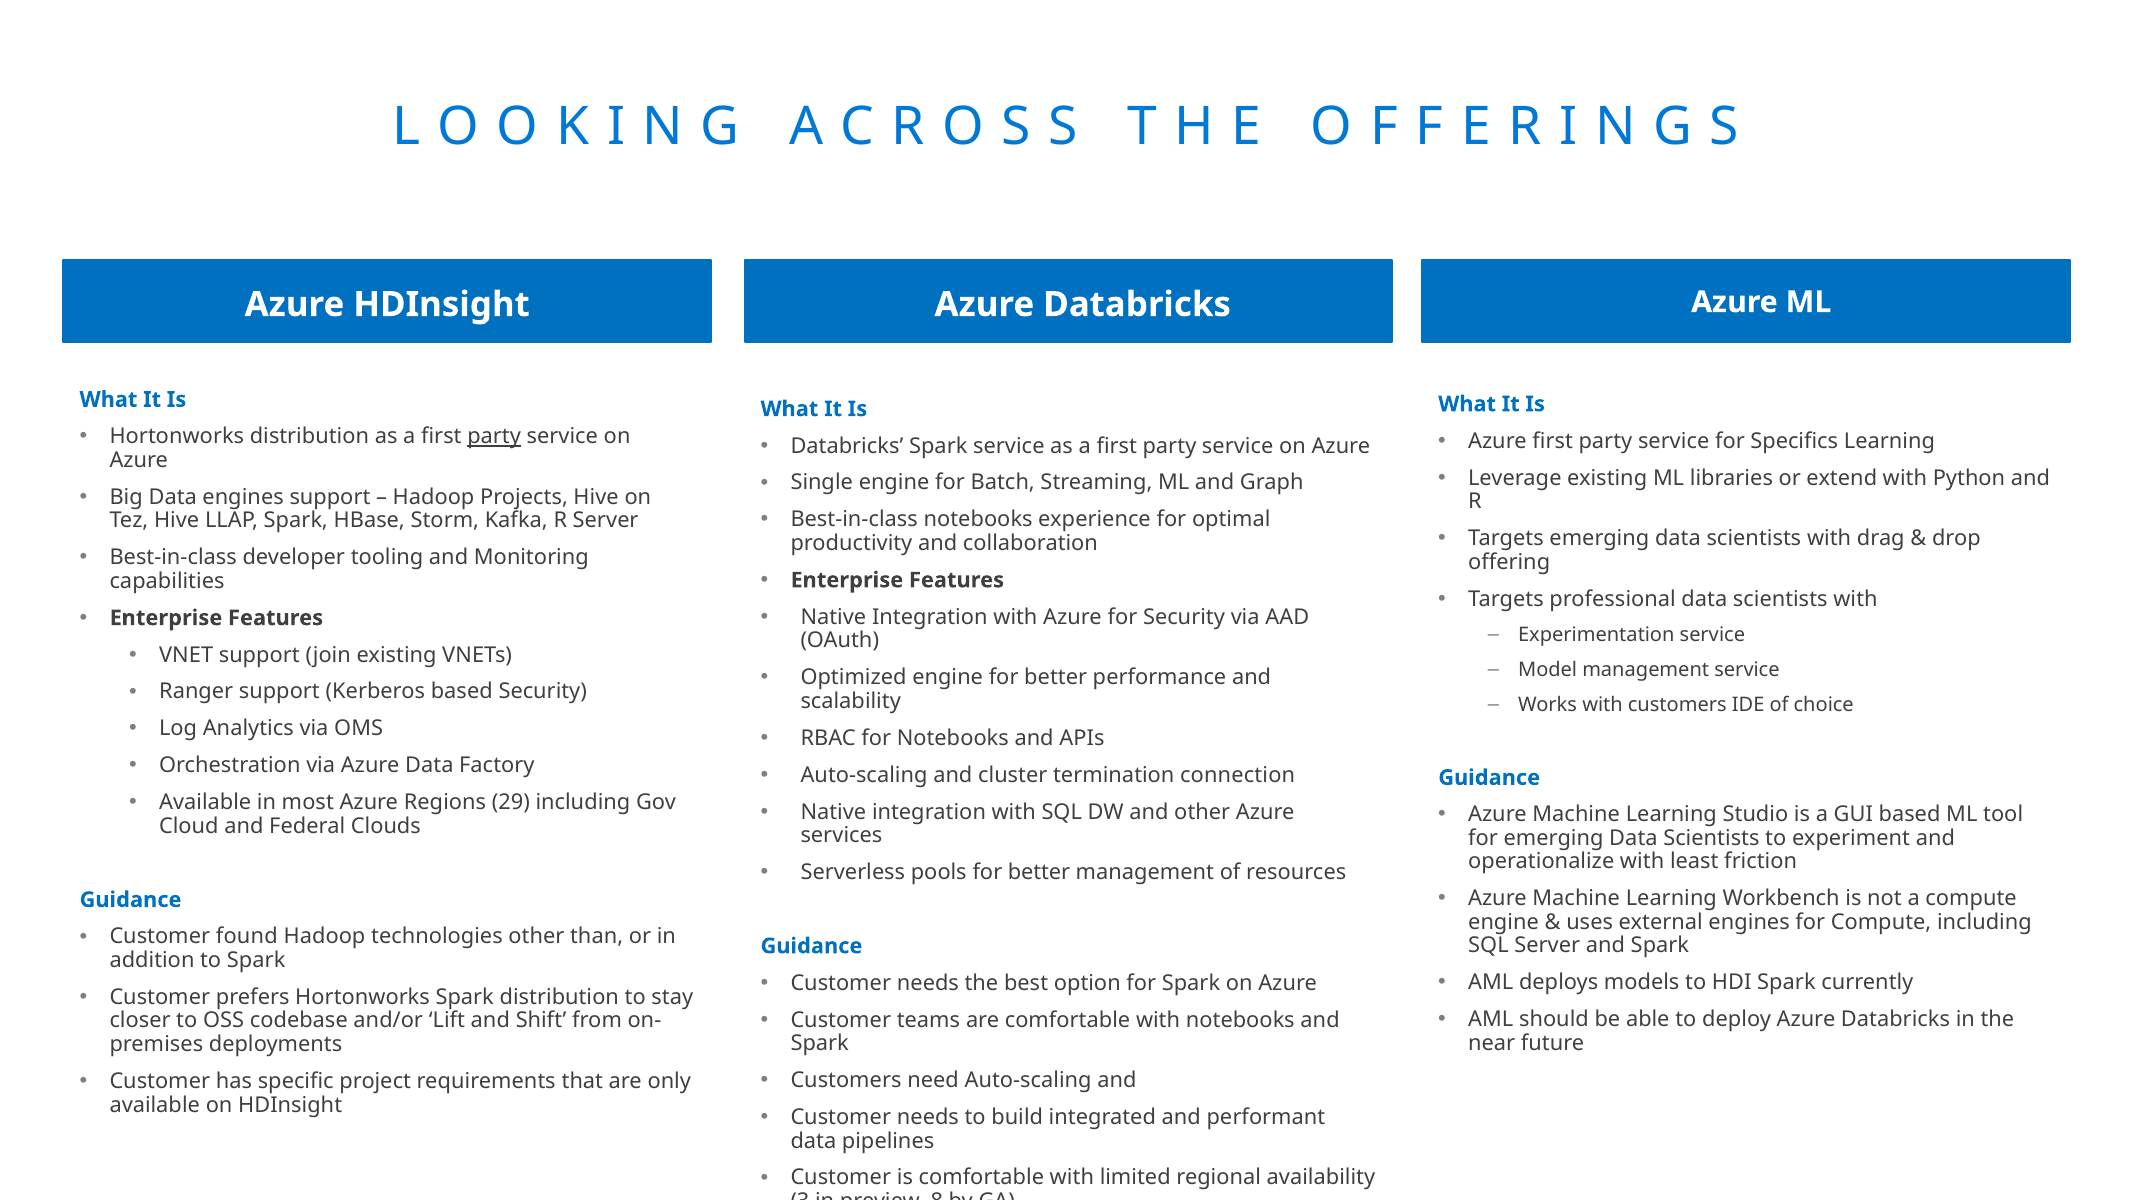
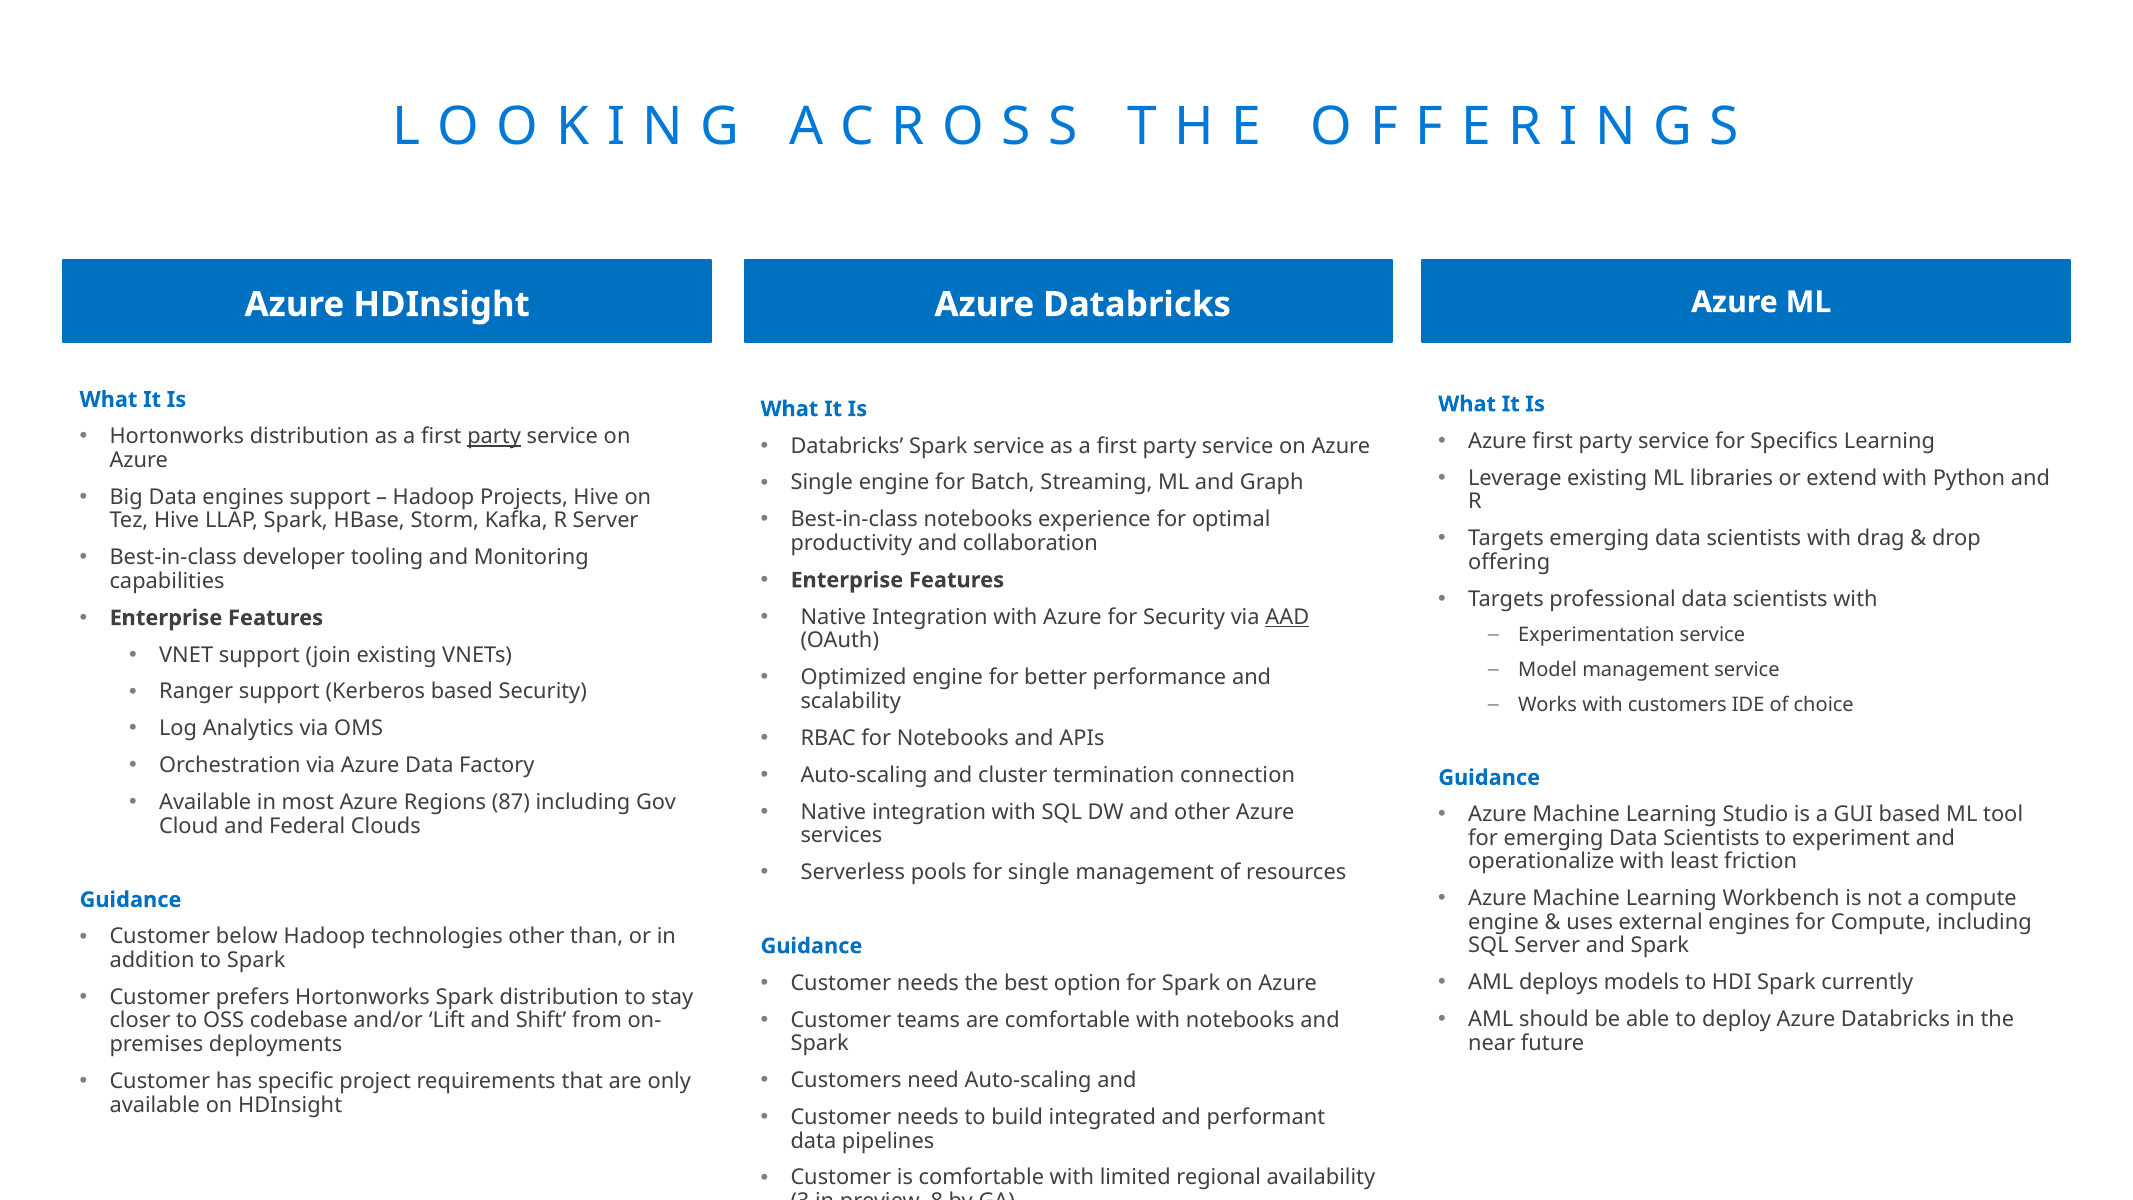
AAD underline: none -> present (1287, 617)
29: 29 -> 87 (511, 802)
pools for better: better -> single (1039, 872)
found: found -> below (247, 937)
